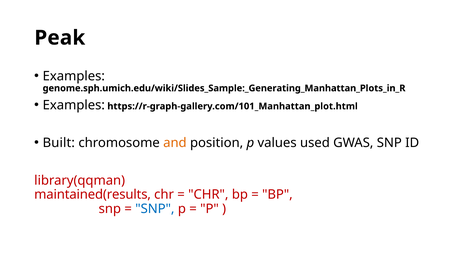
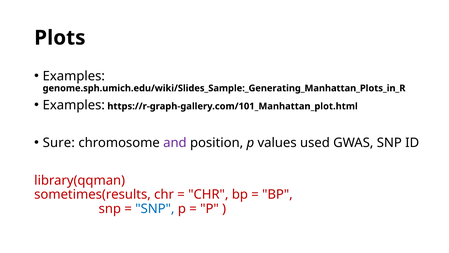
Peak: Peak -> Plots (60, 38)
Built: Built -> Sure (59, 142)
and colour: orange -> purple (175, 142)
maintained(results: maintained(results -> sometimes(results (93, 194)
